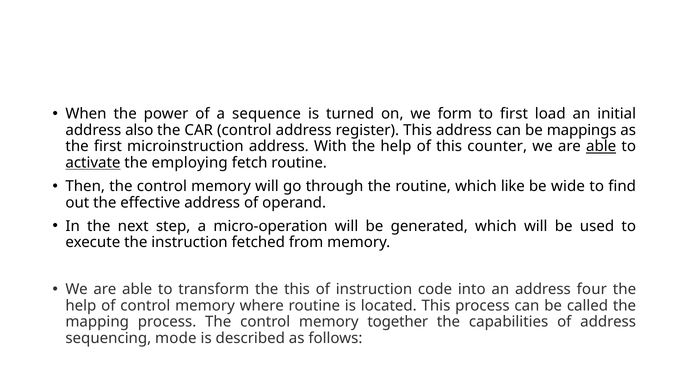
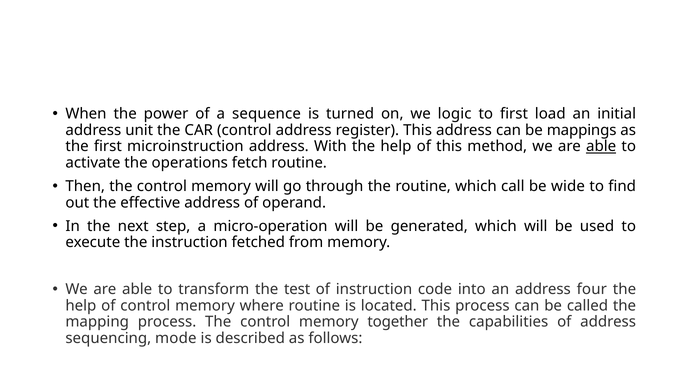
form: form -> logic (455, 114)
also: also -> unit (139, 130)
counter: counter -> method (497, 146)
activate underline: present -> none (93, 163)
employing: employing -> operations (190, 163)
like: like -> call (513, 186)
the this: this -> test (297, 289)
